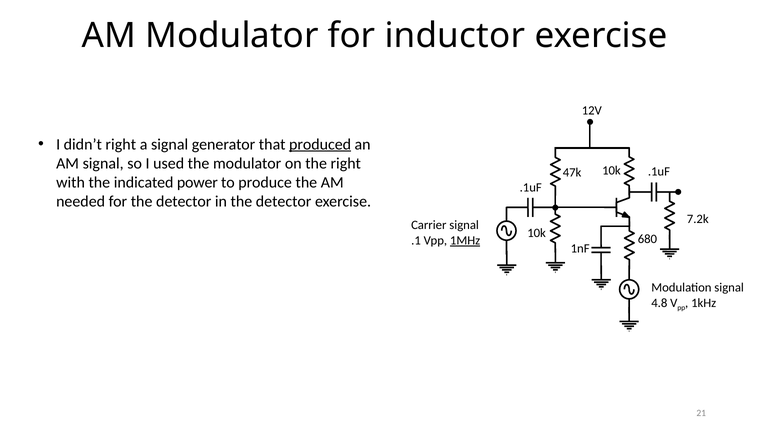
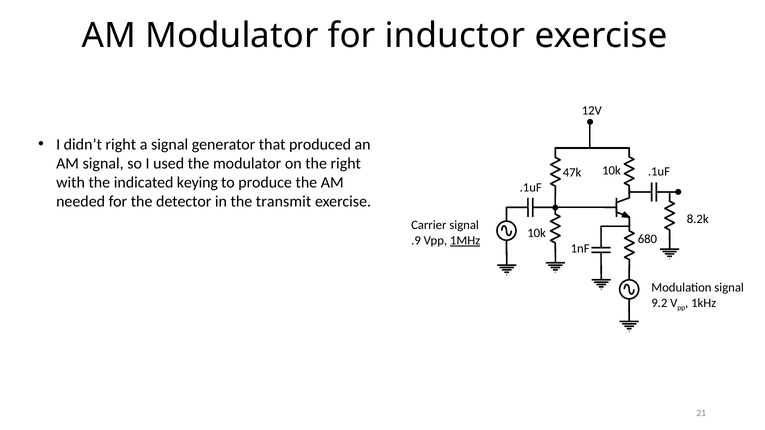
produced underline: present -> none (320, 144)
power: power -> keying (197, 183)
in the detector: detector -> transmit (284, 202)
7.2k: 7.2k -> 8.2k (698, 219)
.1: .1 -> .9 (416, 241)
4.8: 4.8 -> 9.2 (659, 303)
